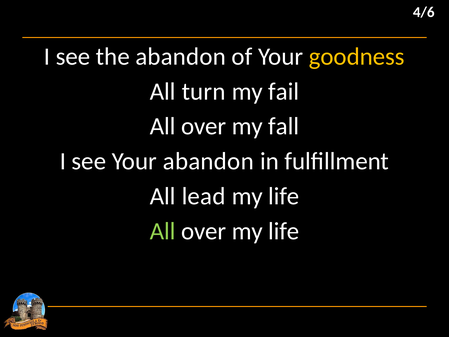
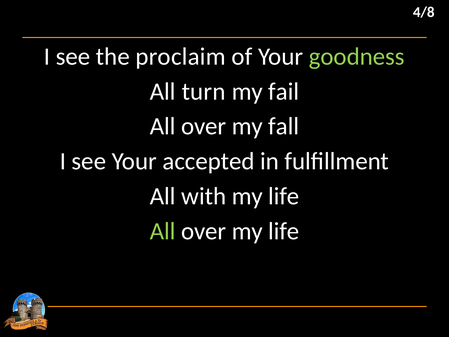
4/6: 4/6 -> 4/8 (424, 12)
the abandon: abandon -> proclaim (181, 57)
goodness colour: yellow -> light green (357, 57)
Your abandon: abandon -> accepted (208, 161)
lead: lead -> with (204, 196)
